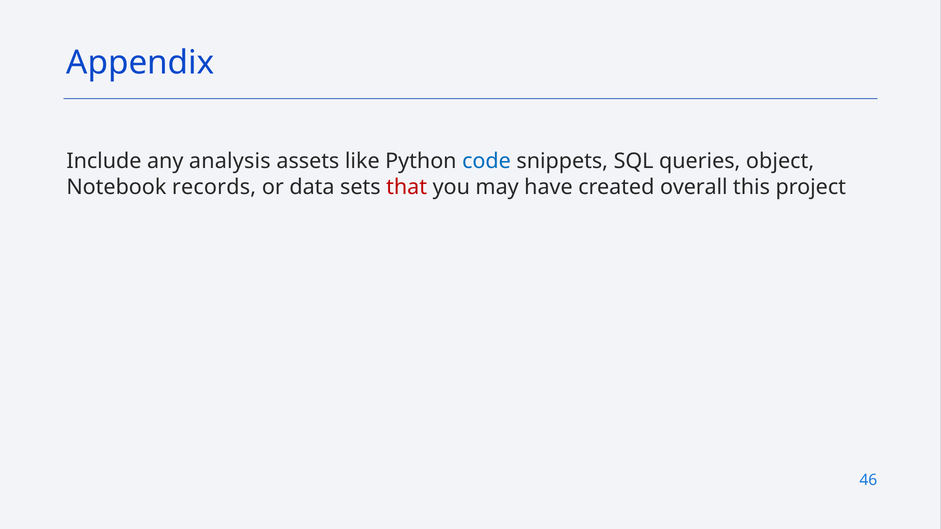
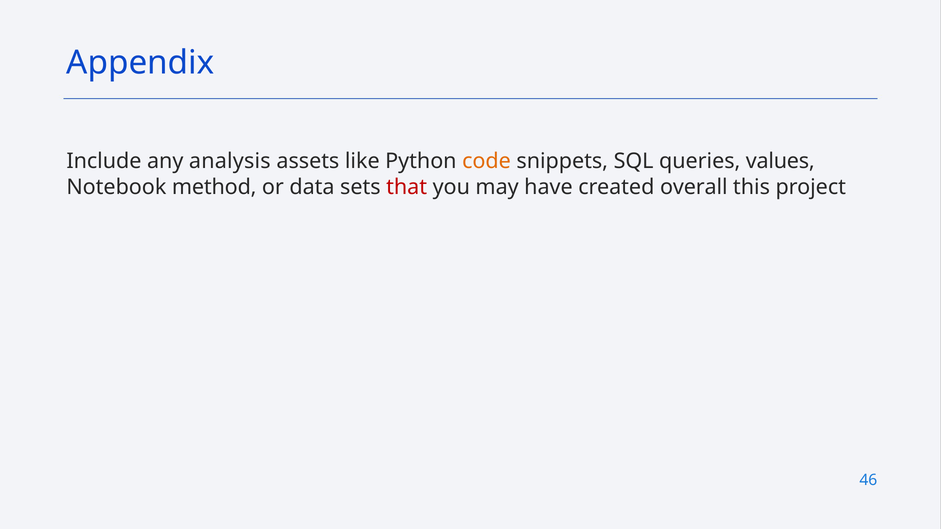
code colour: blue -> orange (487, 161)
object: object -> values (780, 161)
records: records -> method (214, 187)
